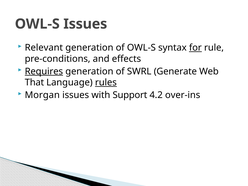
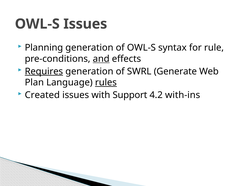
Relevant: Relevant -> Planning (44, 48)
for underline: present -> none (195, 48)
and underline: none -> present (101, 59)
That: That -> Plan (34, 83)
Morgan: Morgan -> Created (42, 95)
over-ins: over-ins -> with-ins (183, 95)
